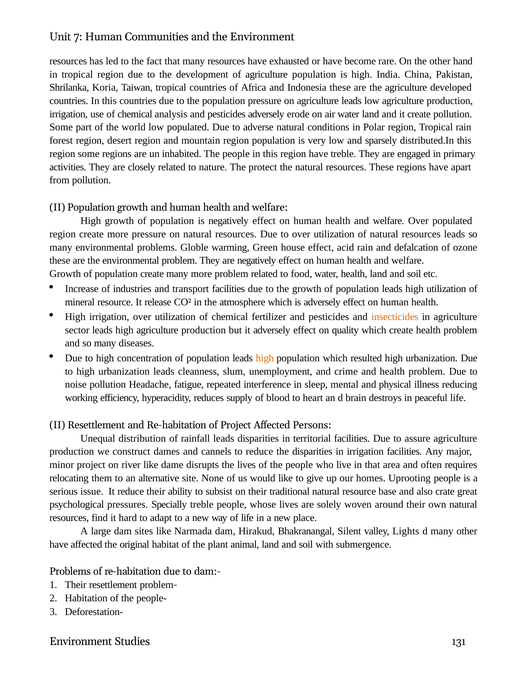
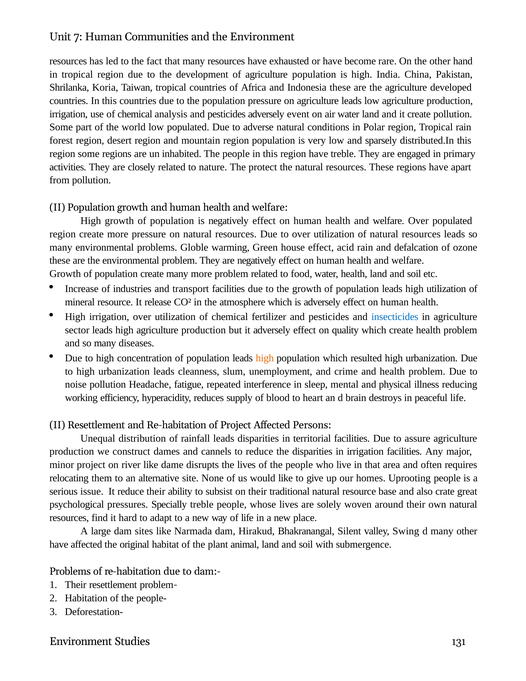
erode: erode -> event (298, 114)
insecticides colour: orange -> blue (395, 317)
Lights: Lights -> Swing (406, 531)
